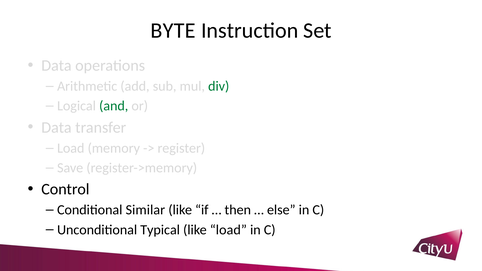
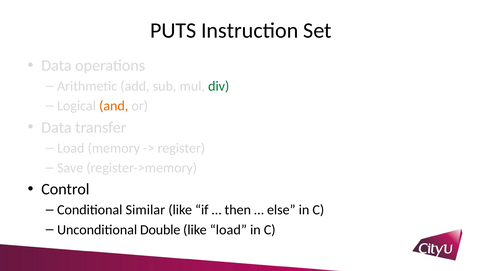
BYTE: BYTE -> PUTS (173, 31)
and colour: green -> orange (114, 106)
Typical: Typical -> Double (160, 230)
